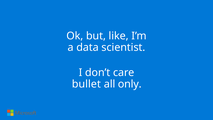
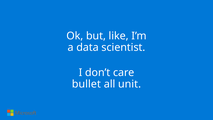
only: only -> unit (130, 84)
